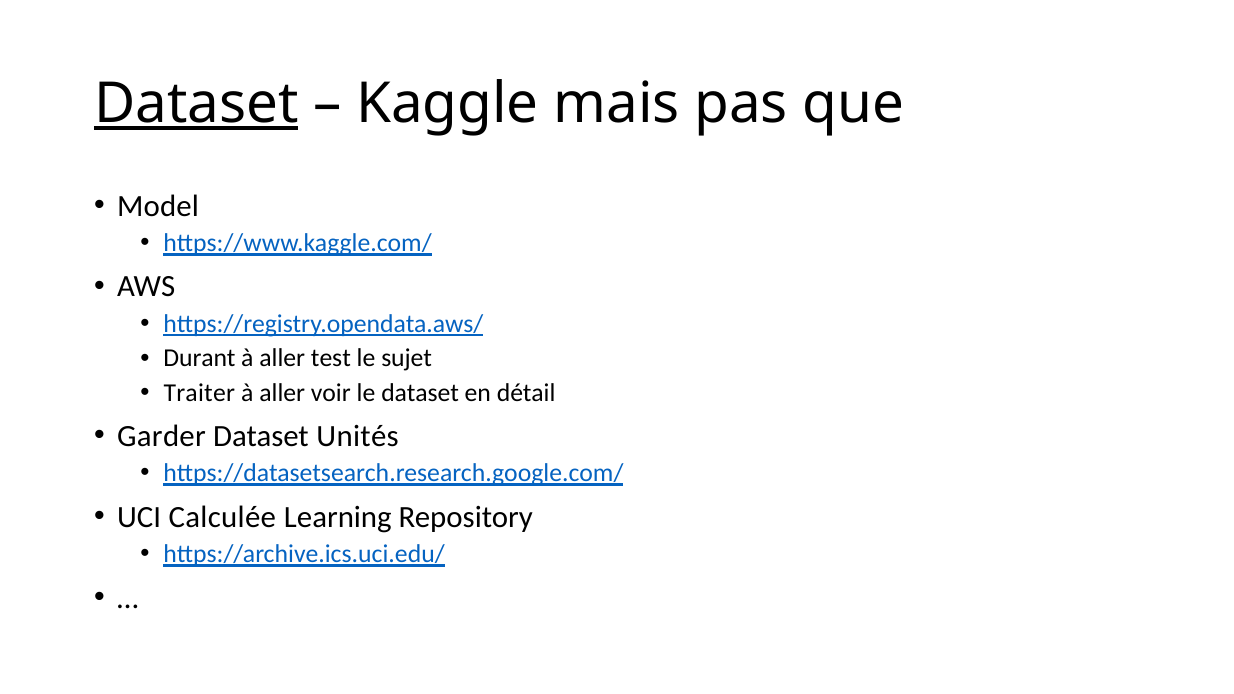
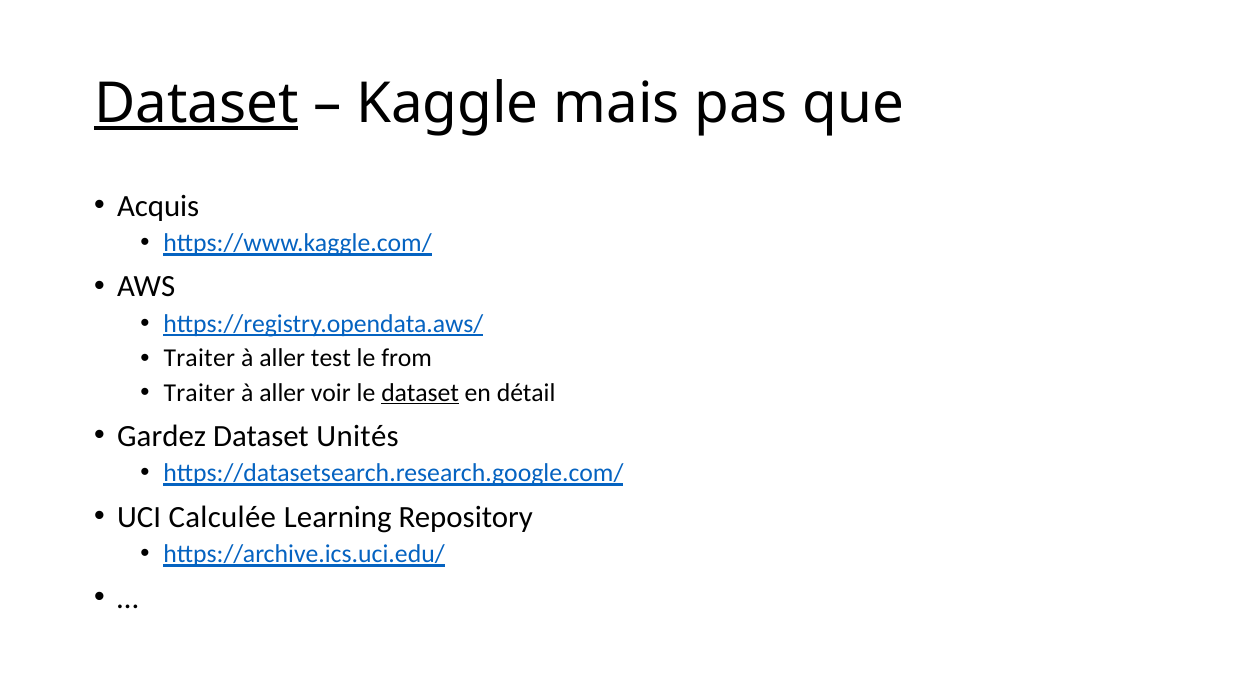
Model: Model -> Acquis (158, 206)
Durant: Durant -> Traiter (199, 359)
sujet: sujet -> from (407, 359)
dataset underline: none -> present (420, 393)
Garder: Garder -> Gardez (162, 436)
